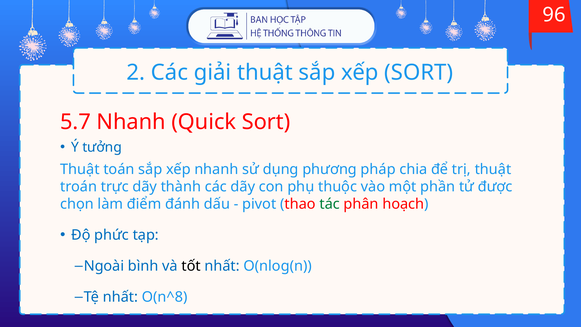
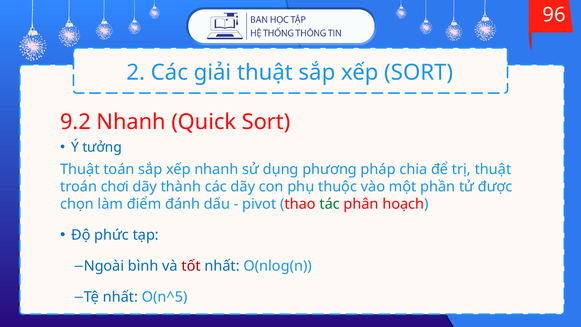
5.7: 5.7 -> 9.2 (76, 122)
trực: trực -> chơi (115, 187)
tốt colour: black -> red (191, 266)
O(n^8: O(n^8 -> O(n^5 (165, 297)
